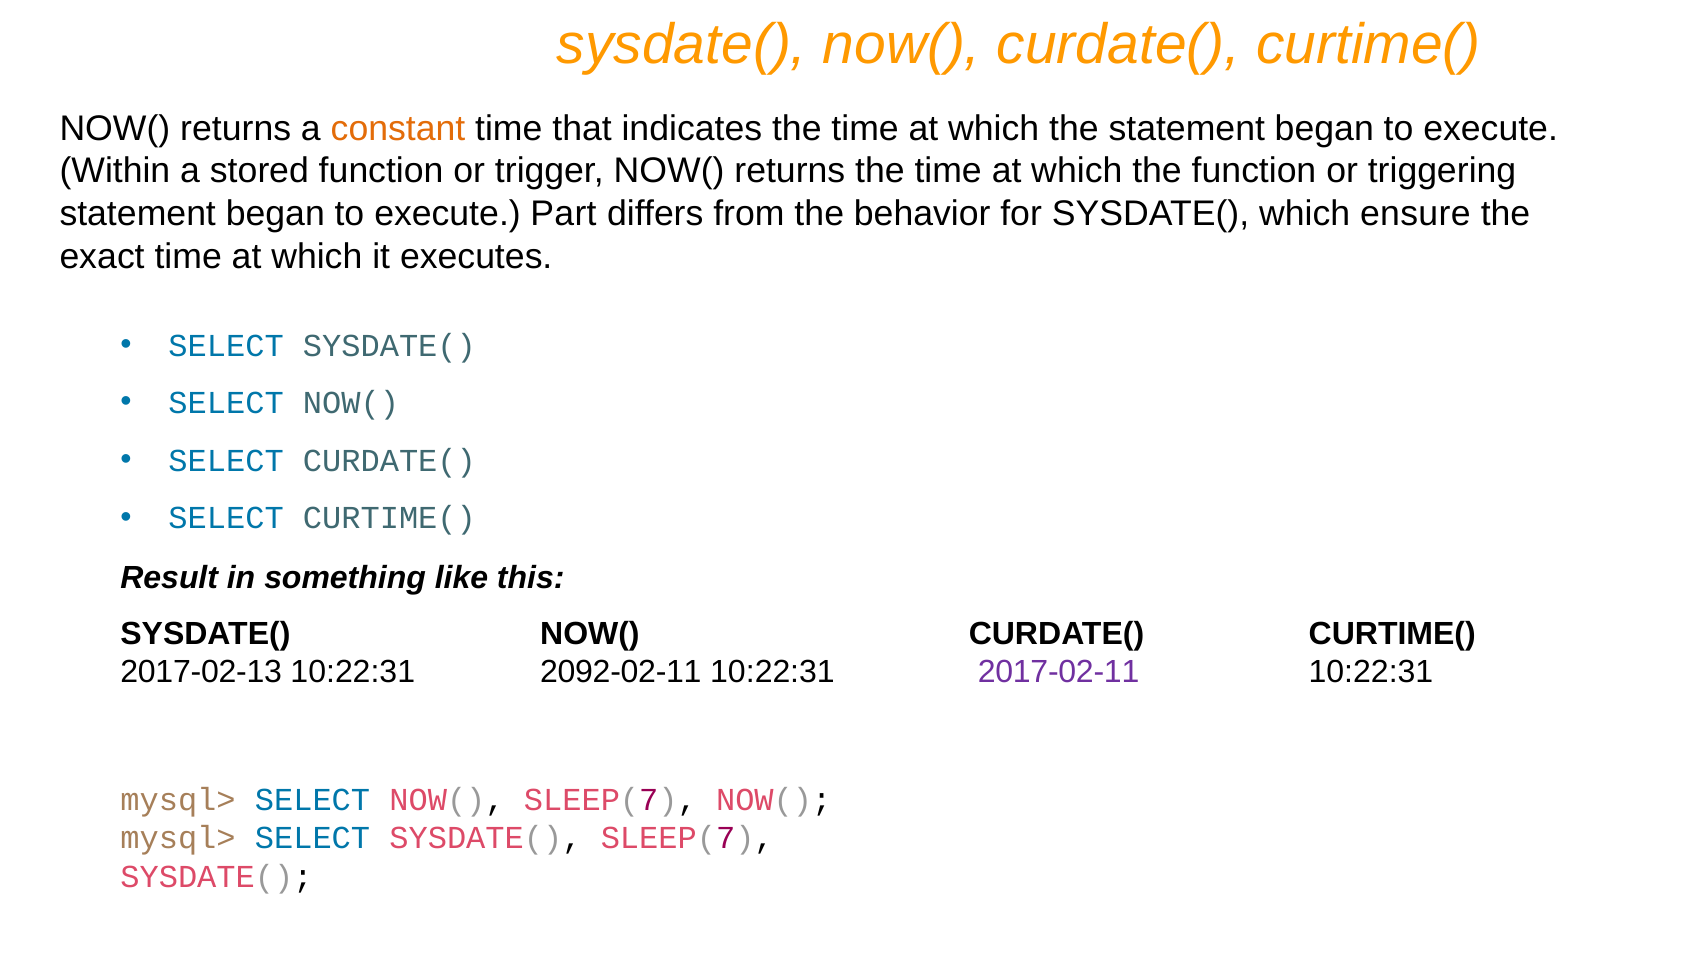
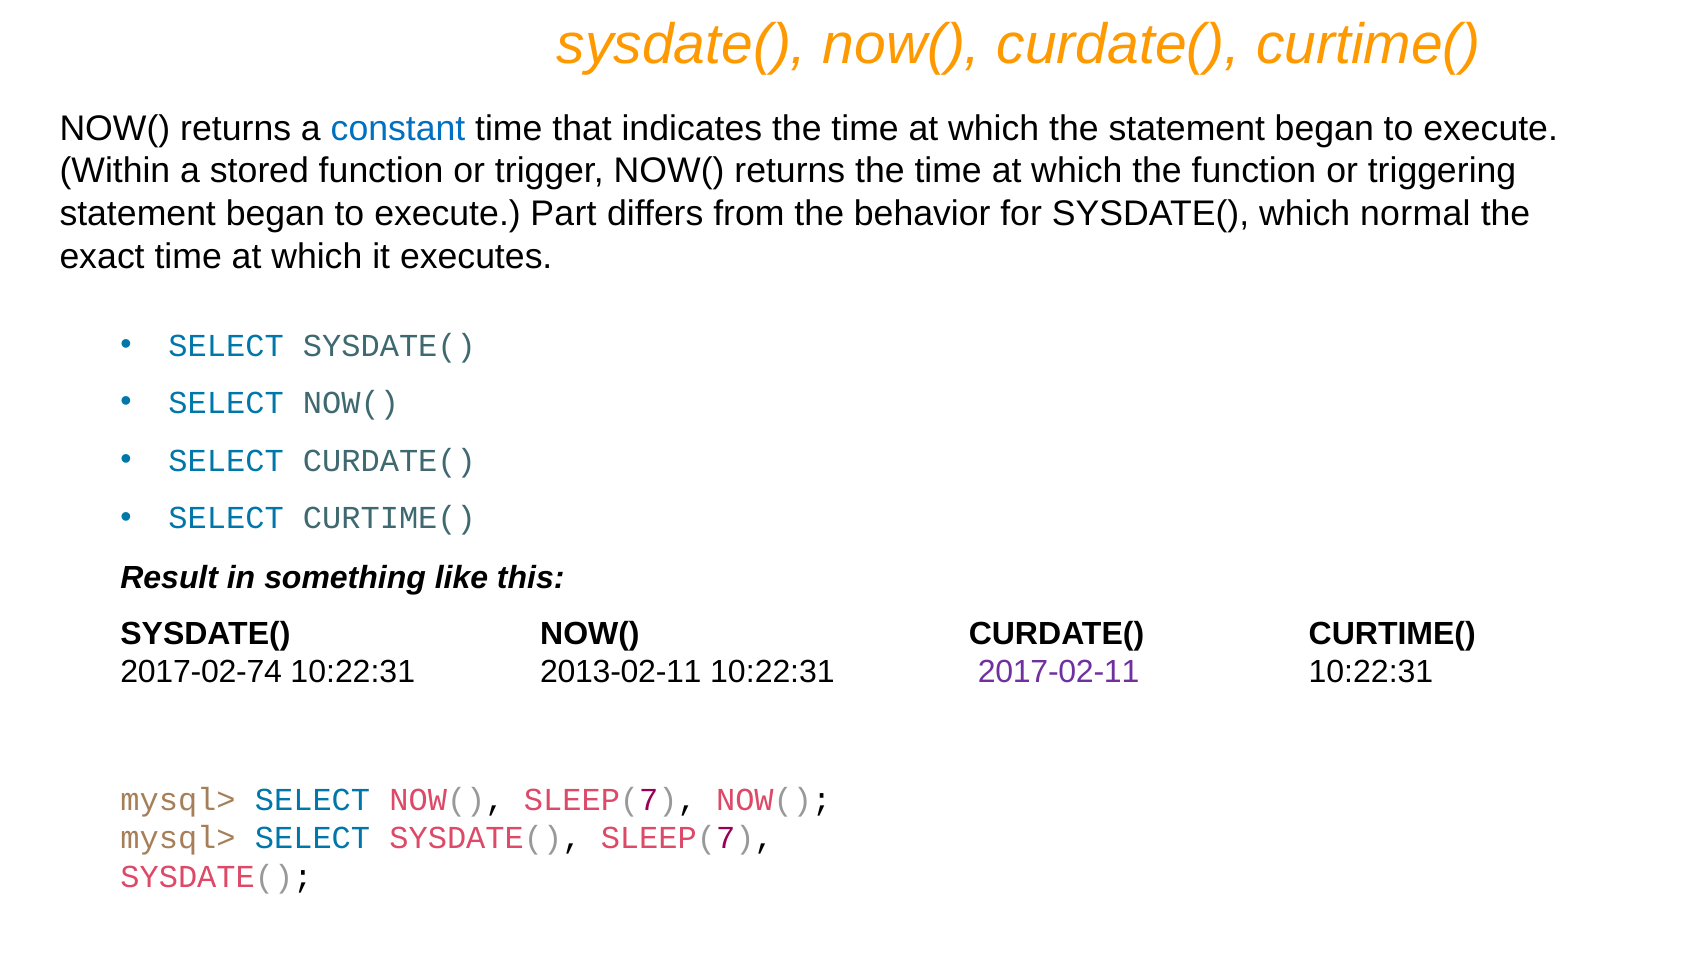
constant colour: orange -> blue (398, 129)
ensure: ensure -> normal (1415, 214)
2017-02-13: 2017-02-13 -> 2017-02-74 (201, 673)
2092-02-11: 2092-02-11 -> 2013-02-11 (621, 673)
